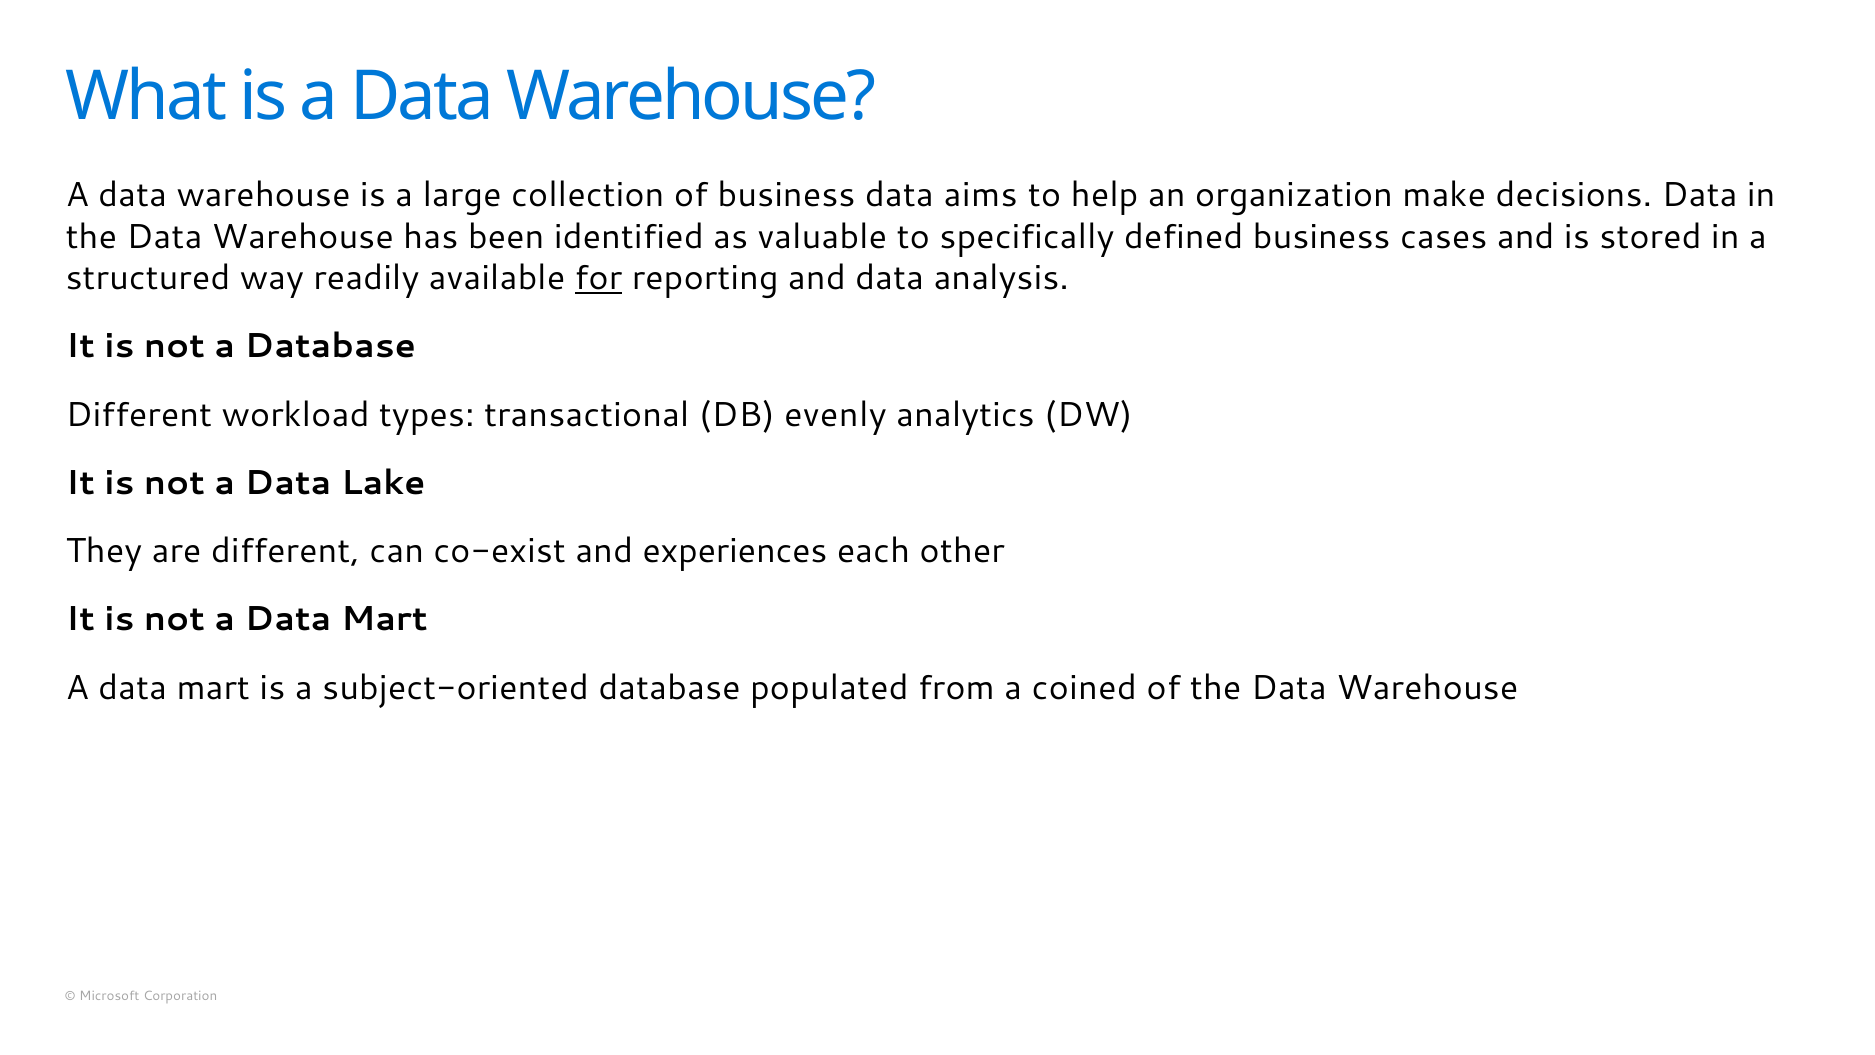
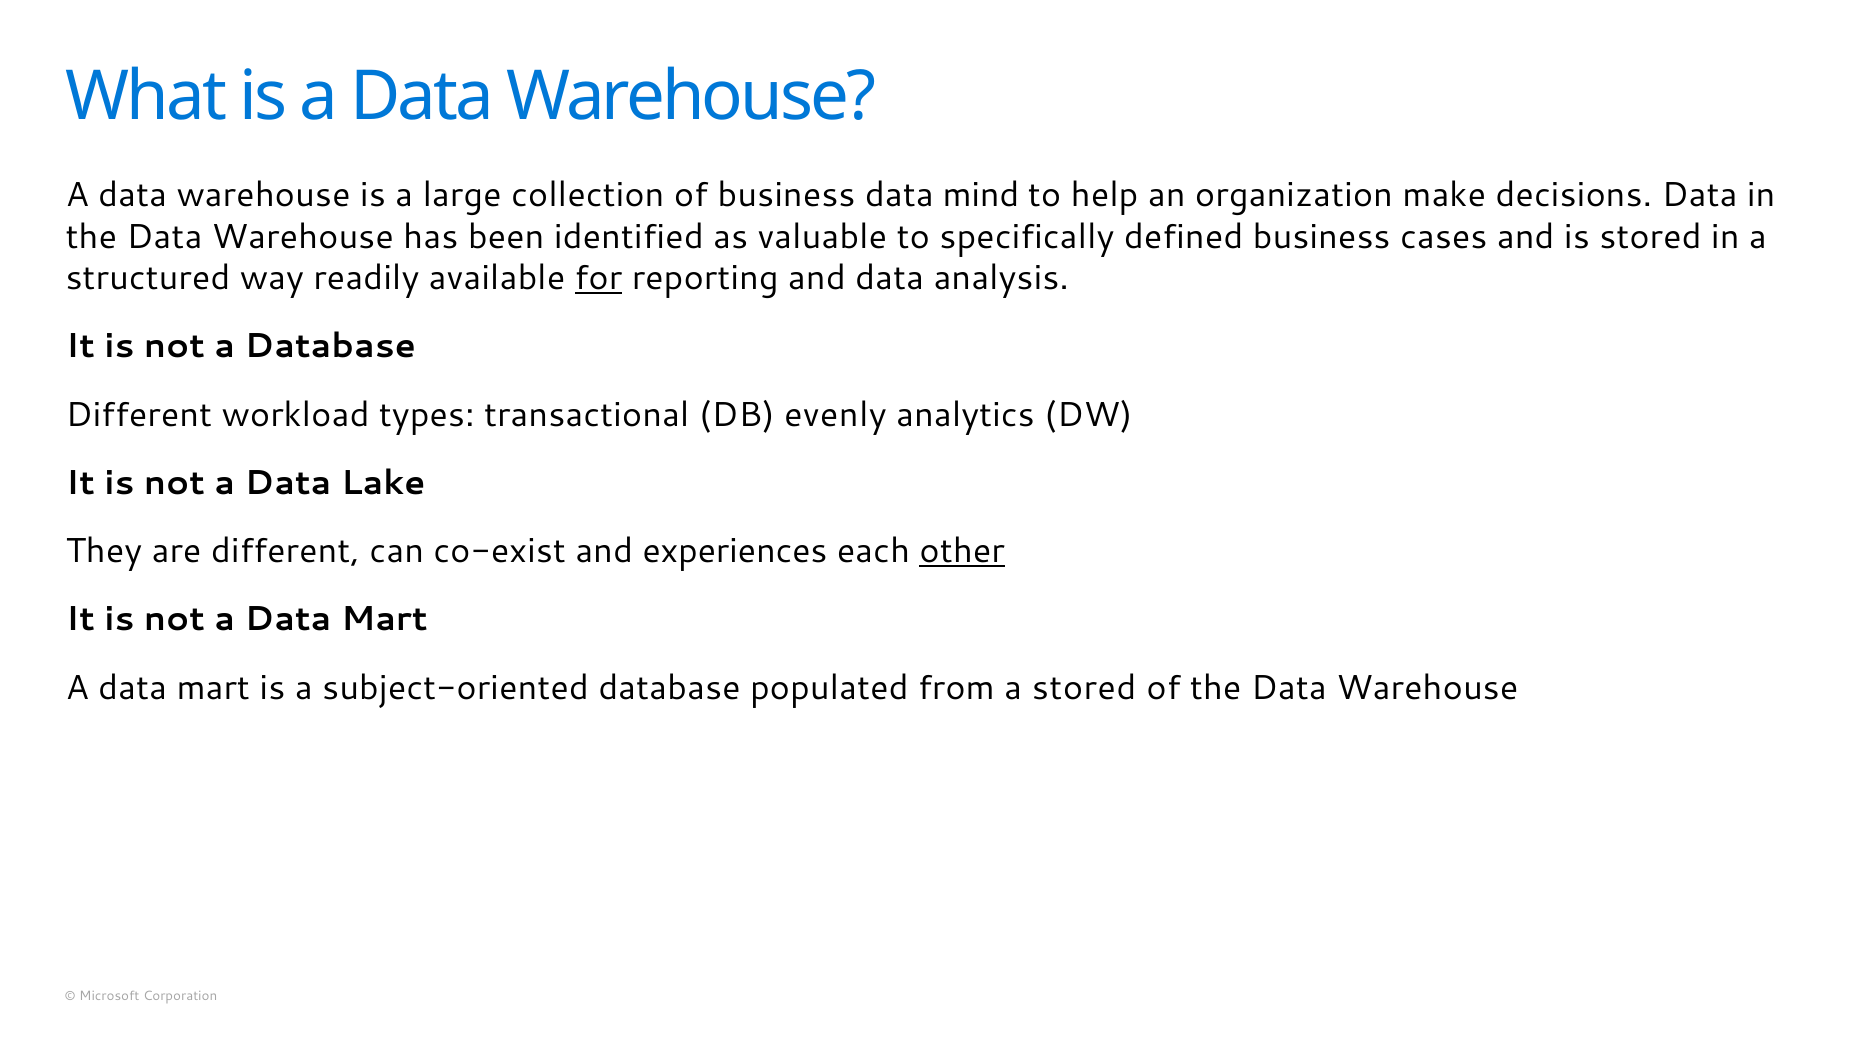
aims: aims -> mind (981, 195)
other underline: none -> present (962, 551)
a coined: coined -> stored (1084, 688)
